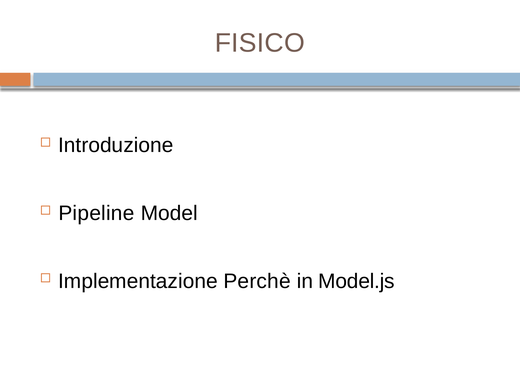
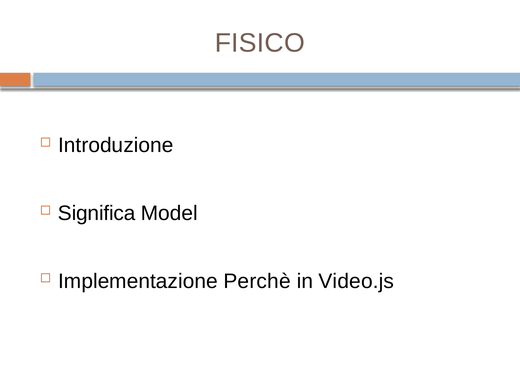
Pipeline: Pipeline -> Significa (97, 213)
Model.js: Model.js -> Video.js (356, 281)
